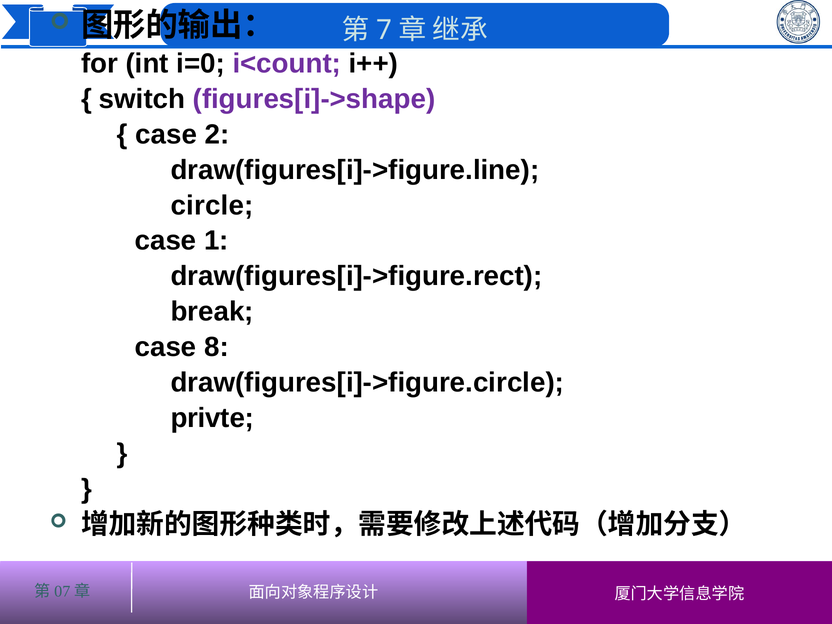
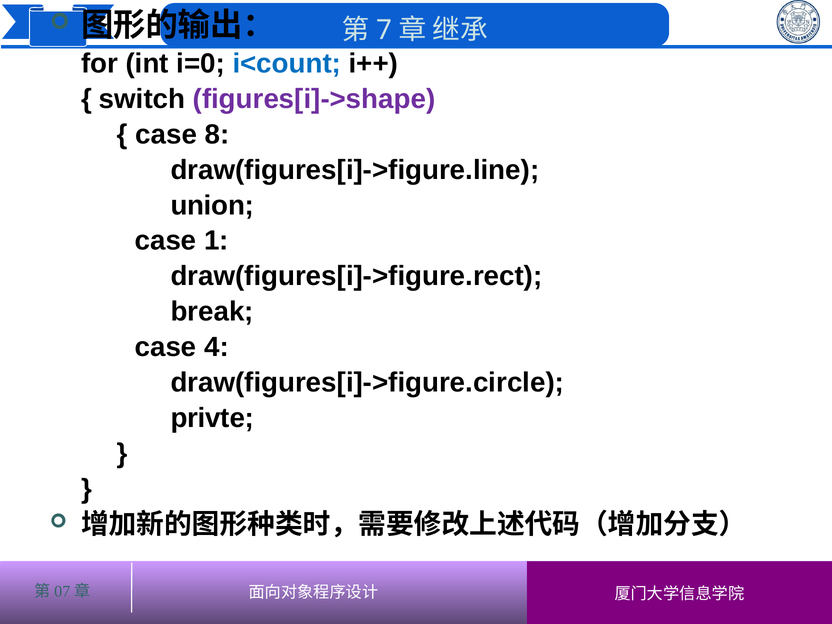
i<count colour: purple -> blue (287, 63)
2: 2 -> 8 (217, 134)
circle: circle -> union (212, 205)
8: 8 -> 4 (216, 347)
